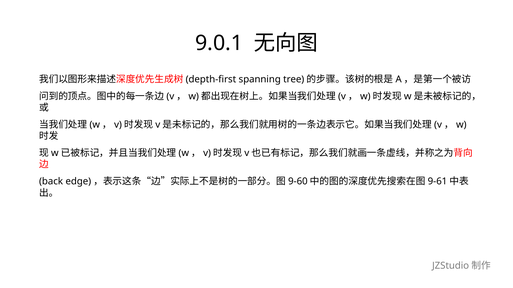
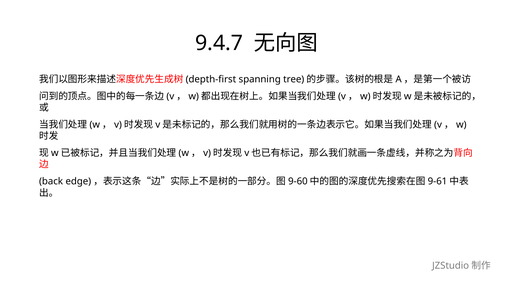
9.0.1: 9.0.1 -> 9.4.7 (219, 43)
